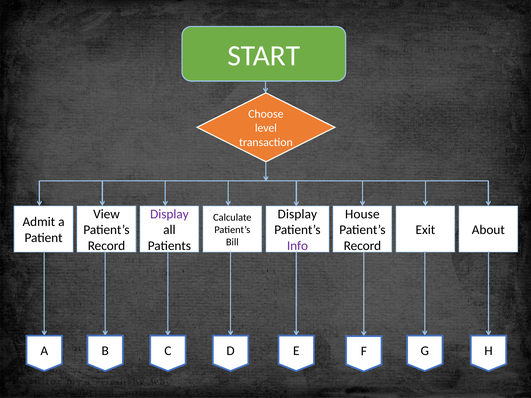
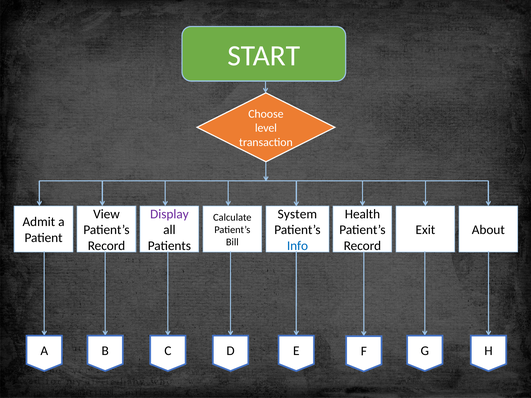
Display: Display -> System (297, 214)
House: House -> Health (362, 214)
Info colour: purple -> blue (297, 246)
